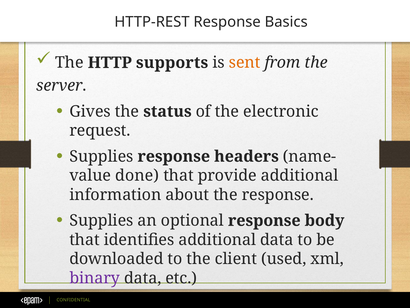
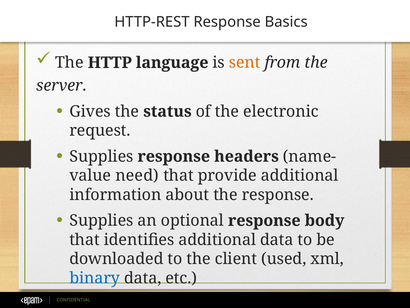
supports: supports -> language (172, 63)
done: done -> need (137, 175)
binary colour: purple -> blue (95, 278)
